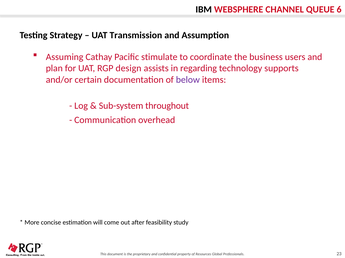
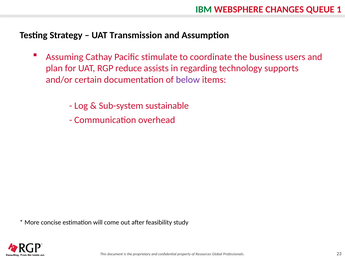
IBM colour: black -> green (204, 10)
CHANNEL: CHANNEL -> CHANGES (285, 10)
6: 6 -> 1 (339, 10)
design: design -> reduce (129, 69)
throughout: throughout -> sustainable (167, 106)
